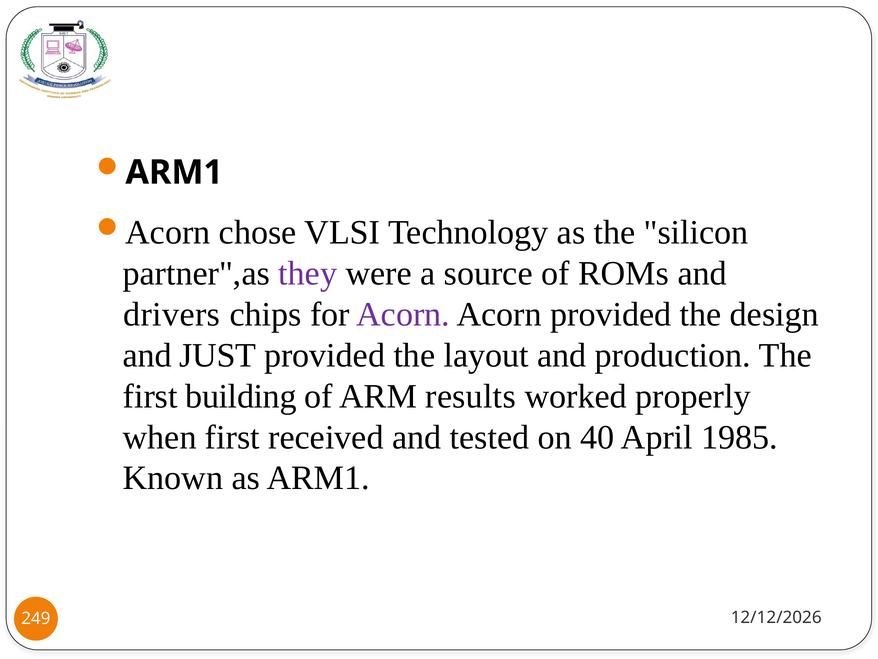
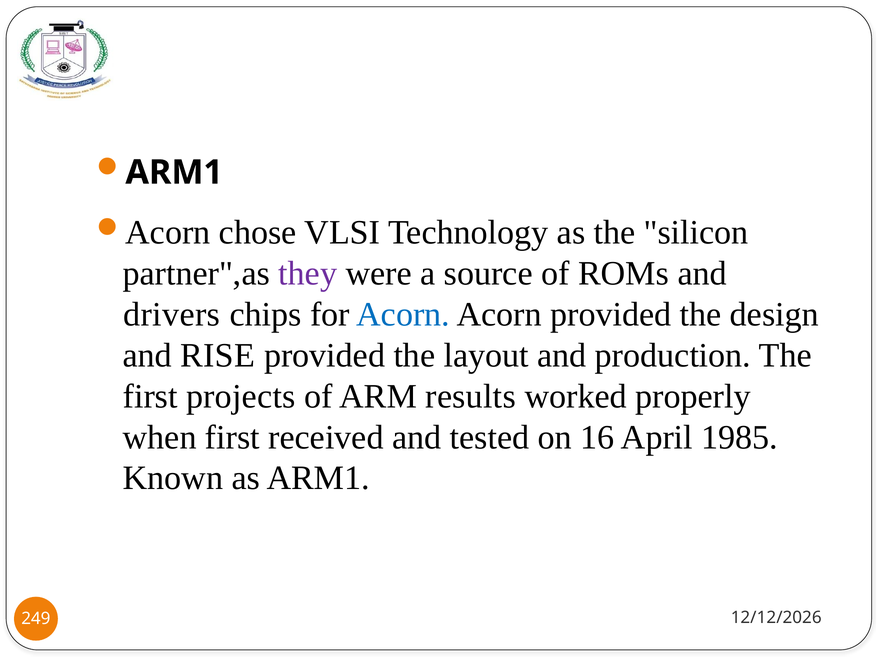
Acorn colour: purple -> blue (403, 314)
JUST: JUST -> RISE (218, 355)
building: building -> projects (241, 396)
40: 40 -> 16 (597, 437)
